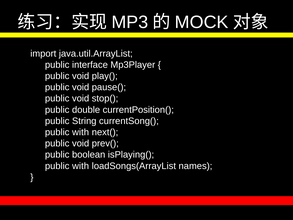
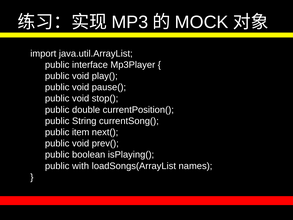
with: with -> item (81, 132)
